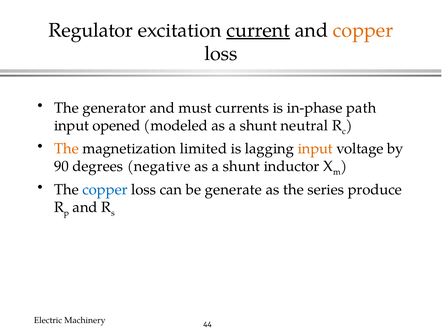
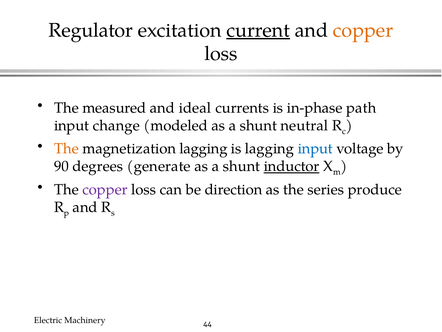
generator: generator -> measured (114, 108)
must: must -> ideal (195, 108)
opened: opened -> change (116, 125)
magnetization limited: limited -> lagging (204, 149)
input colour: orange -> blue (315, 149)
negative: negative -> generate (159, 166)
inductor underline: none -> present (292, 166)
copper colour: blue -> purple (105, 189)
generate: generate -> direction (234, 189)
